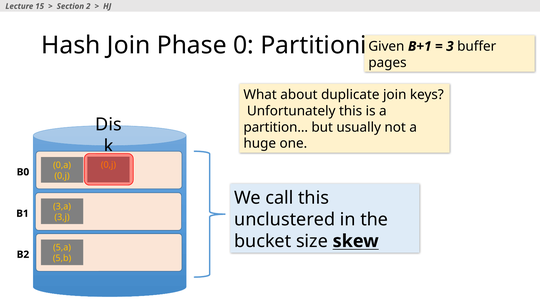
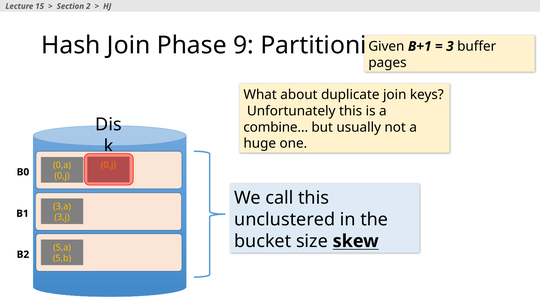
0: 0 -> 9 (243, 45)
partition…: partition… -> combine… (276, 127)
